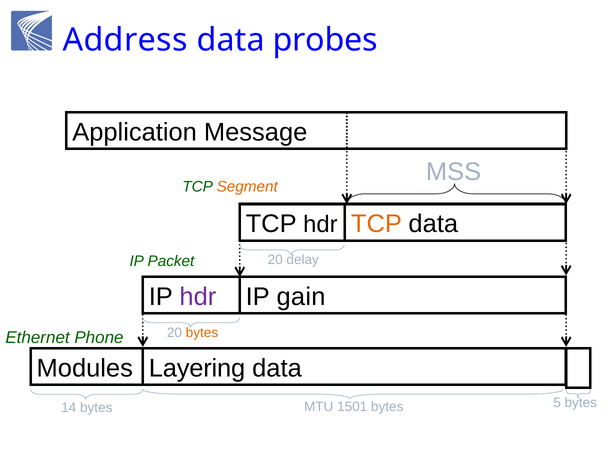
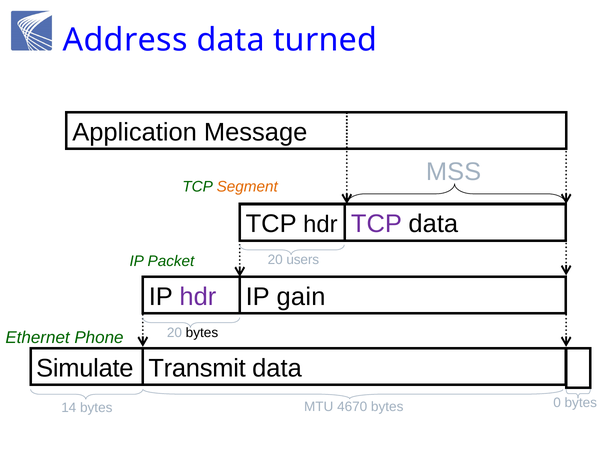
probes: probes -> turned (325, 40)
TCP colour: orange -> purple (376, 224)
delay: delay -> users (303, 260)
bytes colour: orange -> black (202, 333)
Modules: Modules -> Simulate (85, 368)
Layering: Layering -> Transmit (197, 368)
1501: 1501 -> 4670 (352, 407)
5: 5 -> 0 (557, 403)
